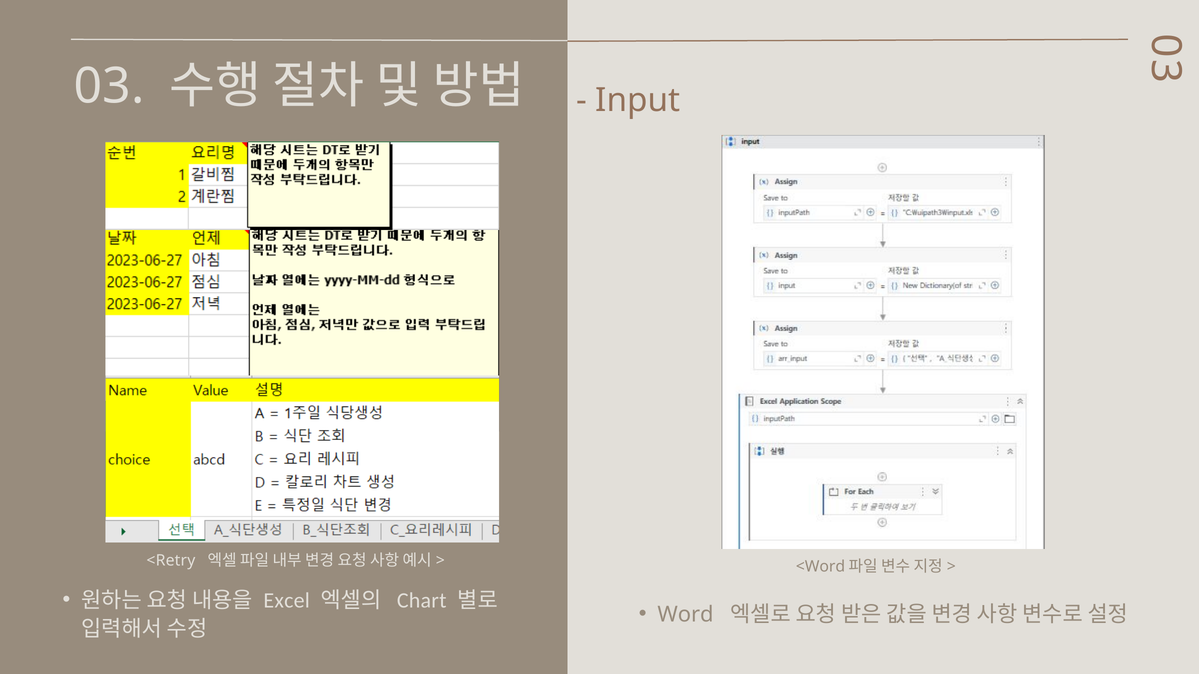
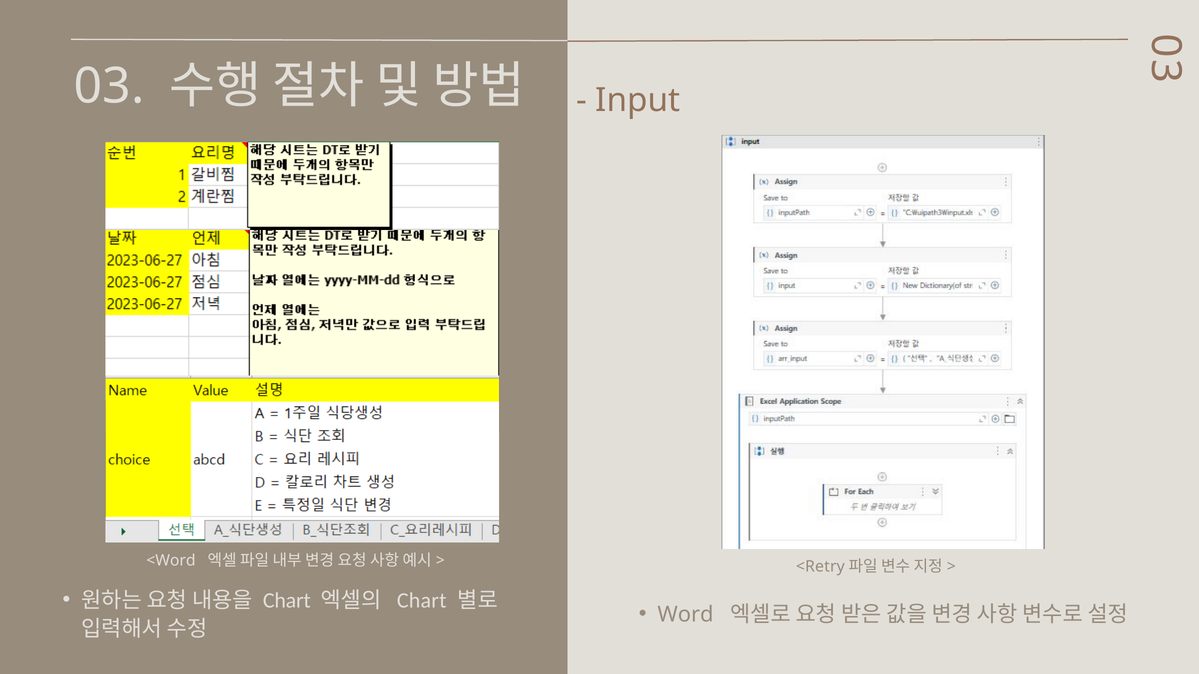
<Retry: <Retry -> <Word (171, 561)
<Word: <Word -> <Retry (820, 567)
Excel: Excel -> Chart (287, 601)
